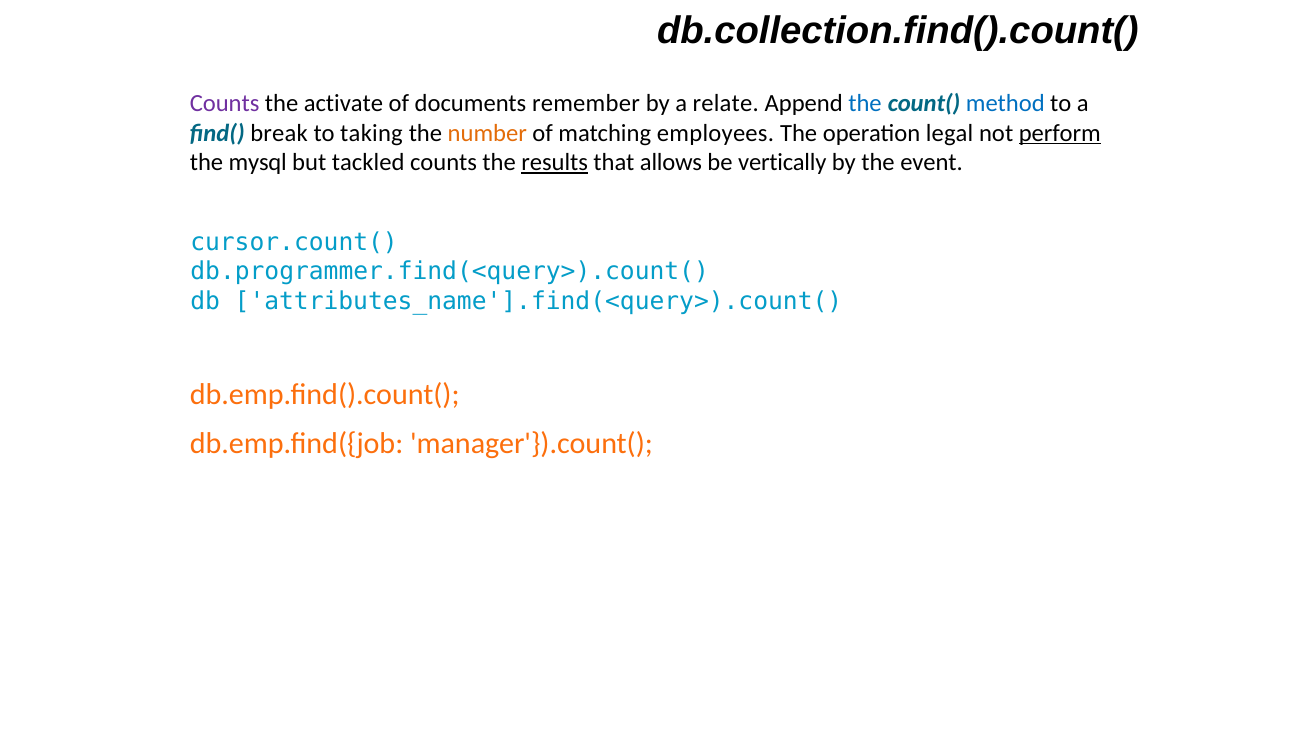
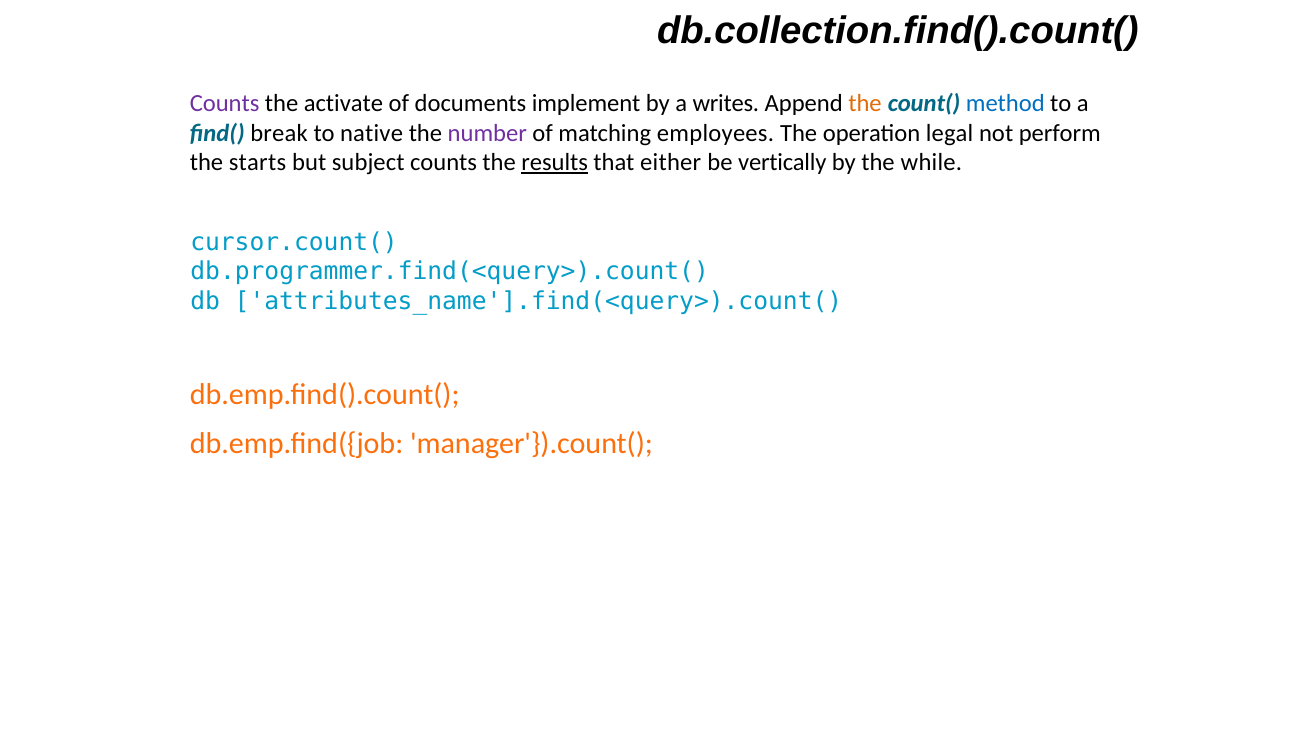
remember: remember -> implement (586, 103)
relate: relate -> writes (726, 103)
the colour: blue -> orange (865, 103)
taking: taking -> native (372, 133)
number colour: orange -> purple (487, 133)
perform underline: present -> none (1060, 133)
mysql: mysql -> starts (258, 162)
tackled: tackled -> subject (368, 162)
allows: allows -> either (671, 162)
event: event -> while (931, 162)
